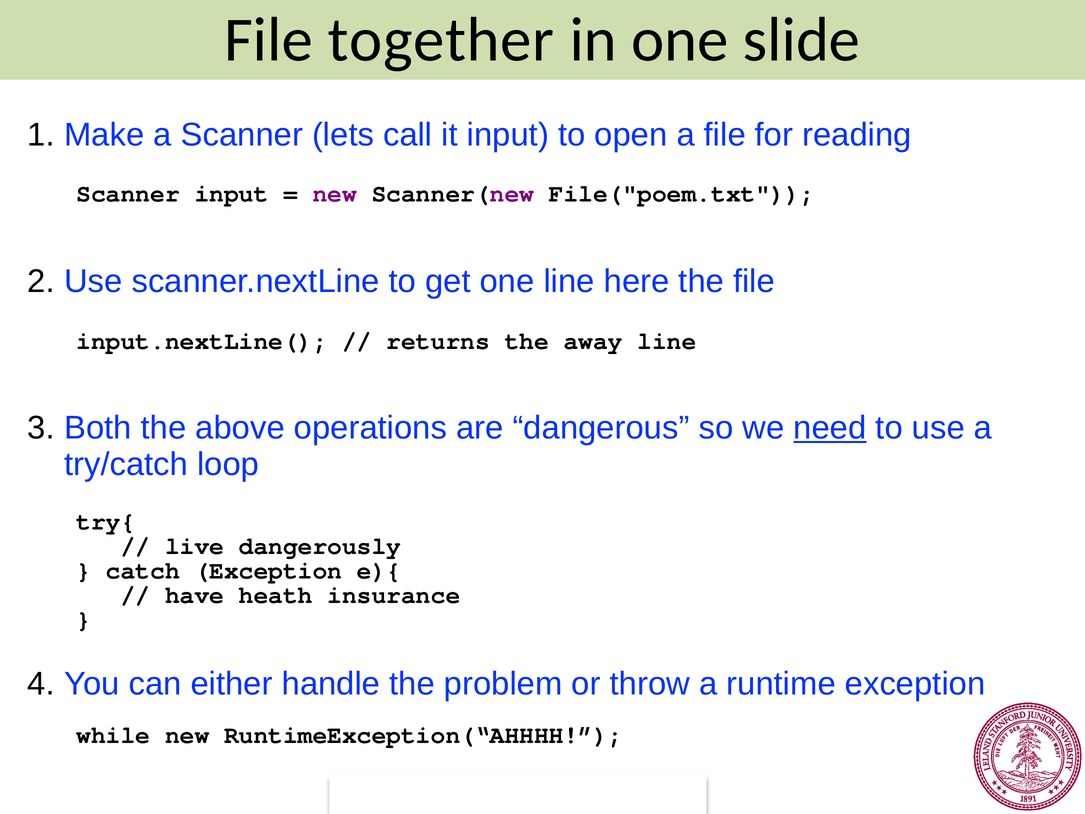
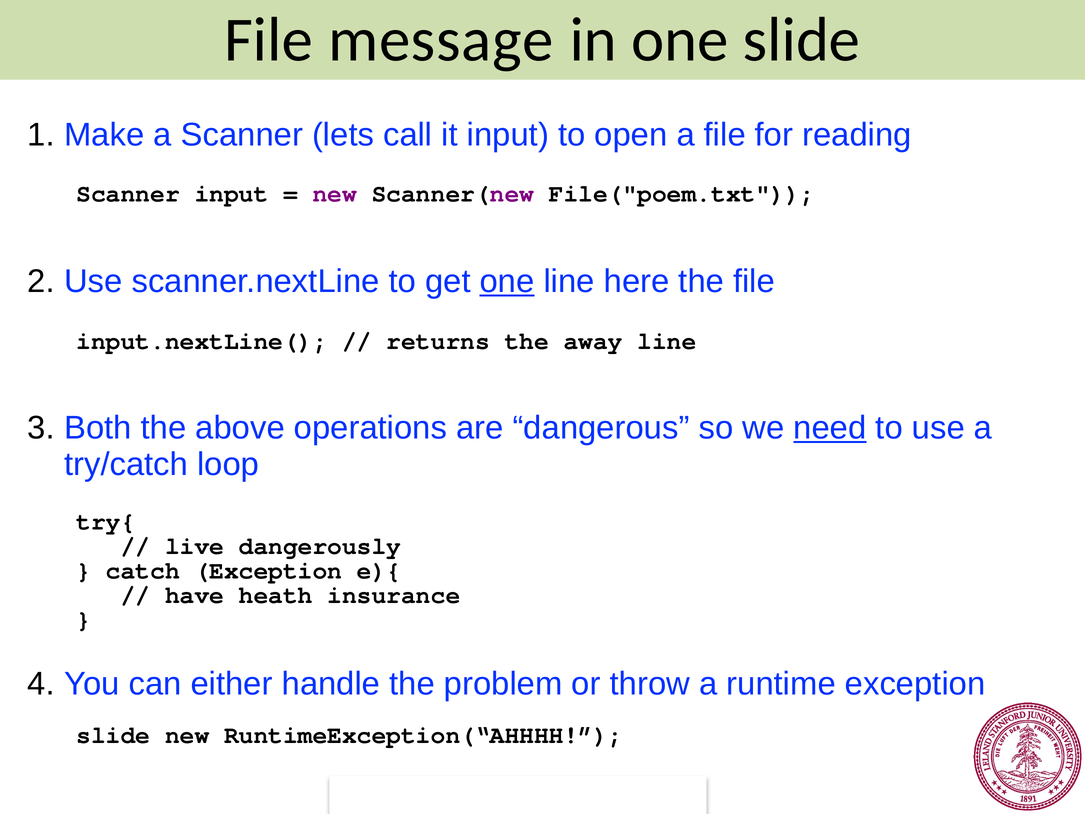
together: together -> message (441, 40)
one underline: none -> present (507, 281)
while: while -> slide (113, 735)
